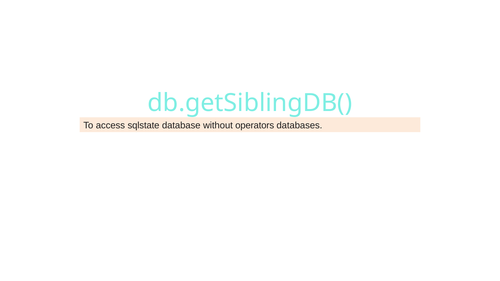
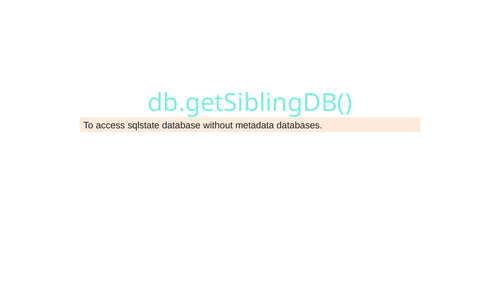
operators: operators -> metadata (255, 126)
